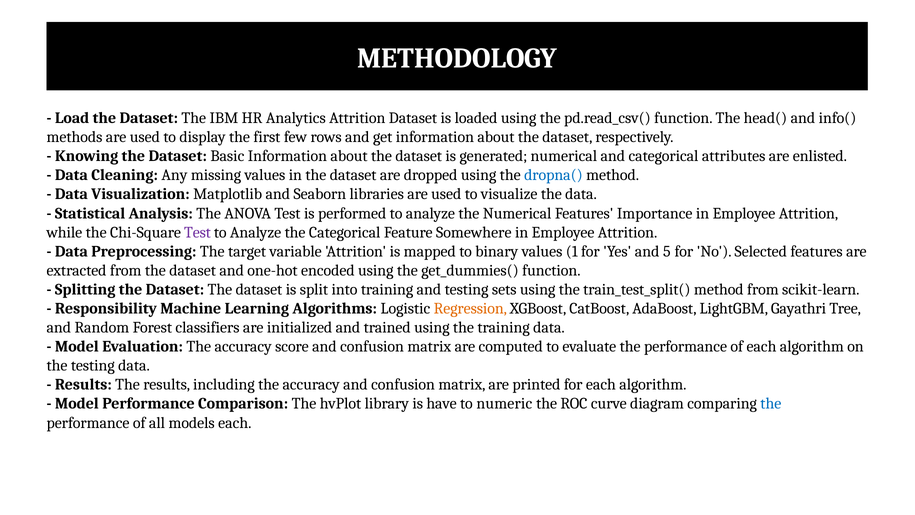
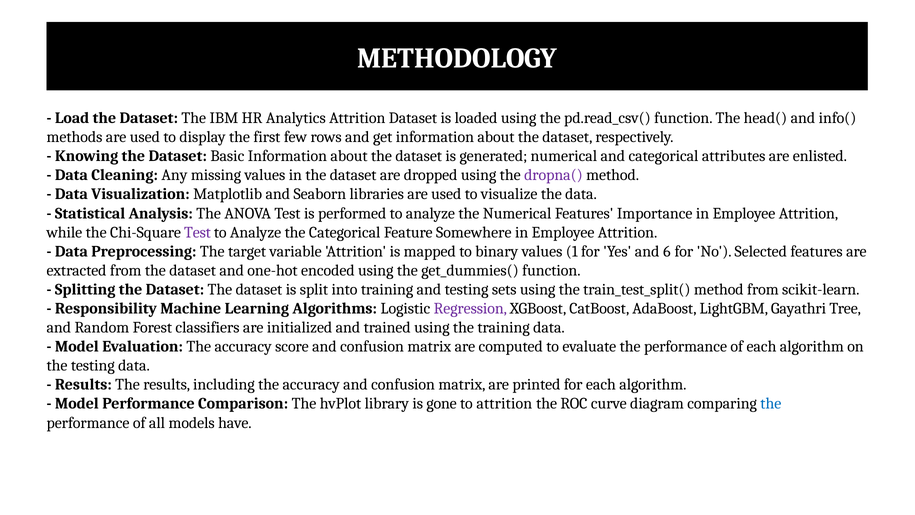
dropna( colour: blue -> purple (553, 175)
5: 5 -> 6 (667, 251)
Regression colour: orange -> purple (470, 308)
have: have -> gone (442, 404)
to numeric: numeric -> attrition (504, 404)
models each: each -> have (235, 423)
